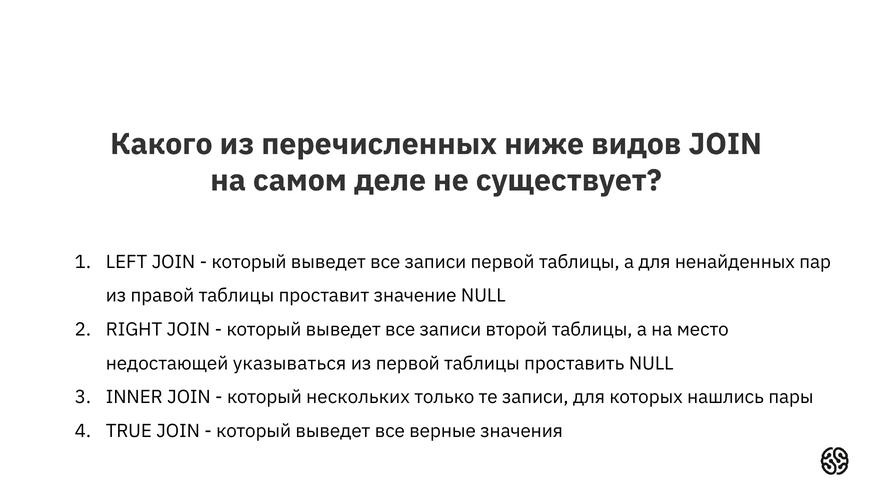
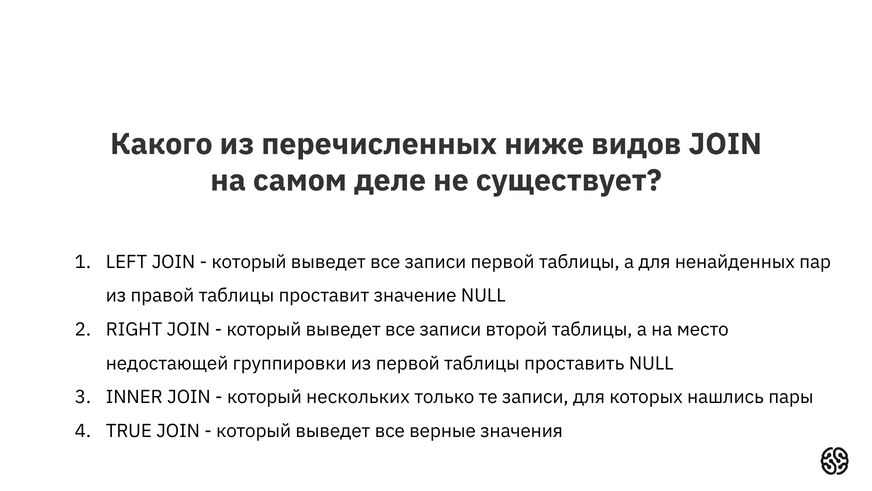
указываться: указываться -> группировки (290, 363)
